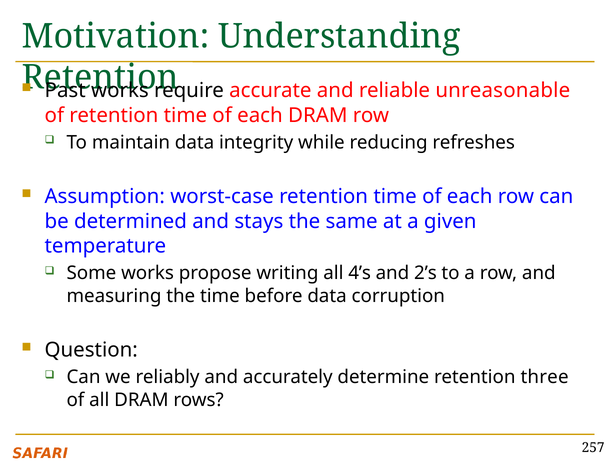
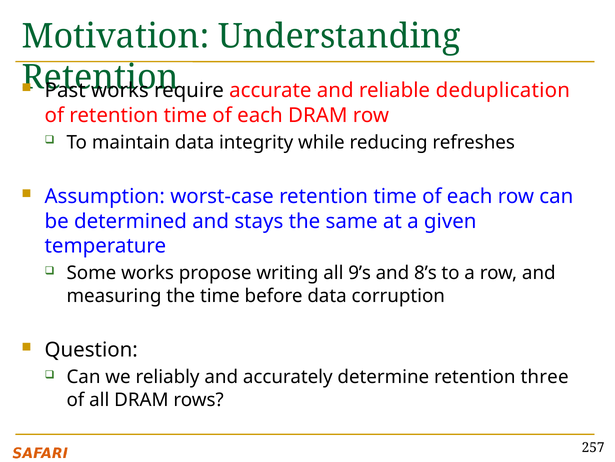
unreasonable: unreasonable -> deduplication (503, 90)
4’s: 4’s -> 9’s (360, 273)
2’s: 2’s -> 8’s (425, 273)
